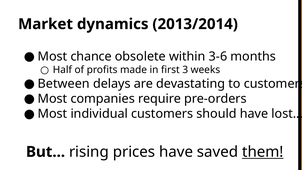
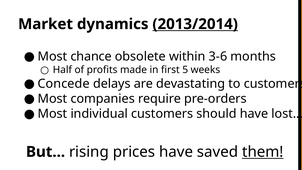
2013/2014 underline: none -> present (195, 24)
3: 3 -> 5 (185, 70)
Between: Between -> Concede (64, 84)
